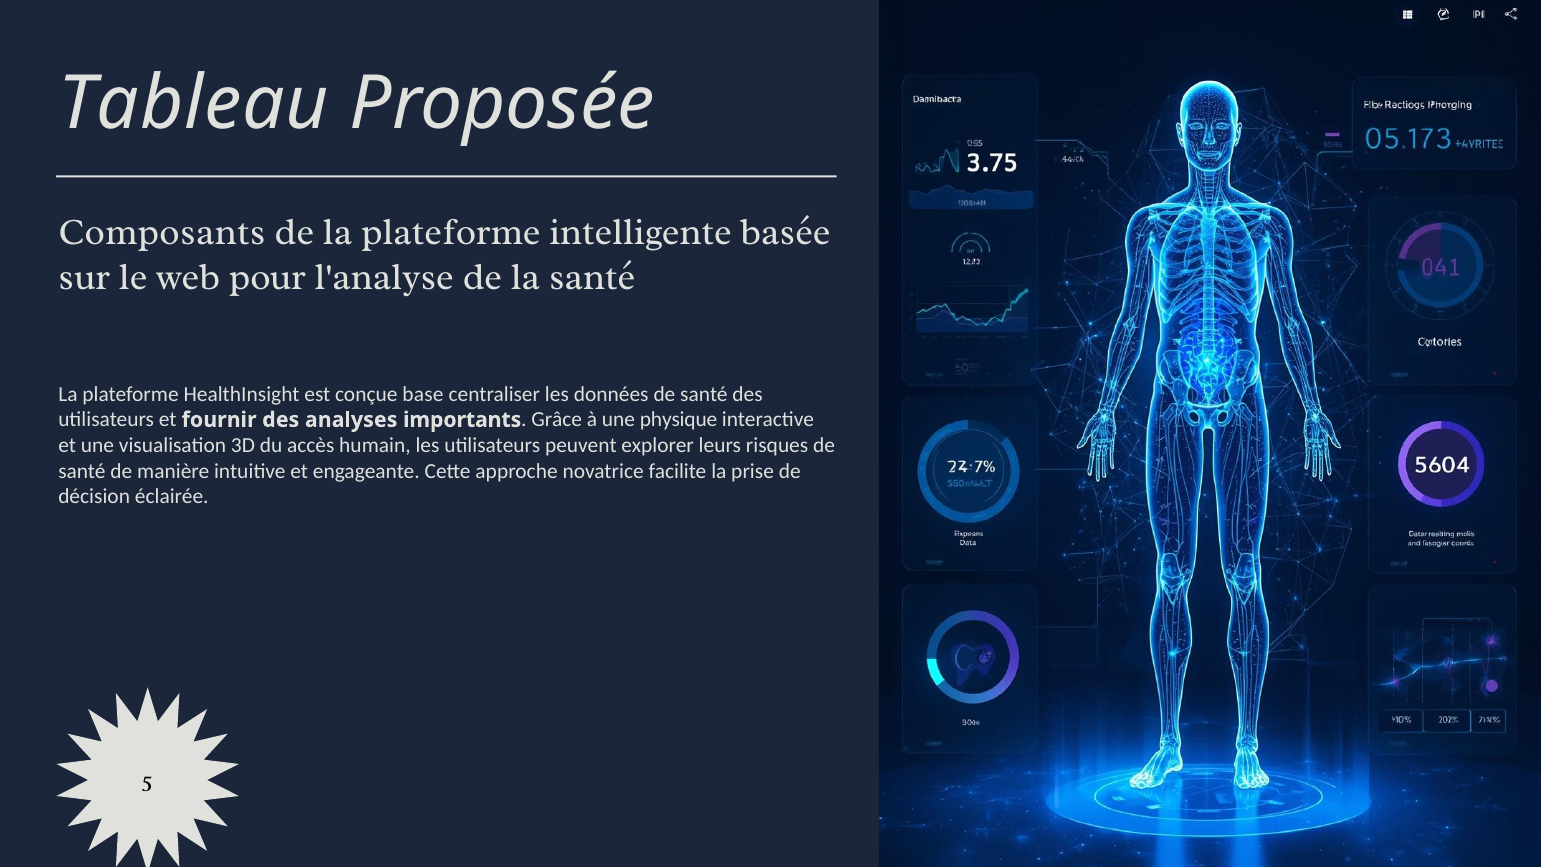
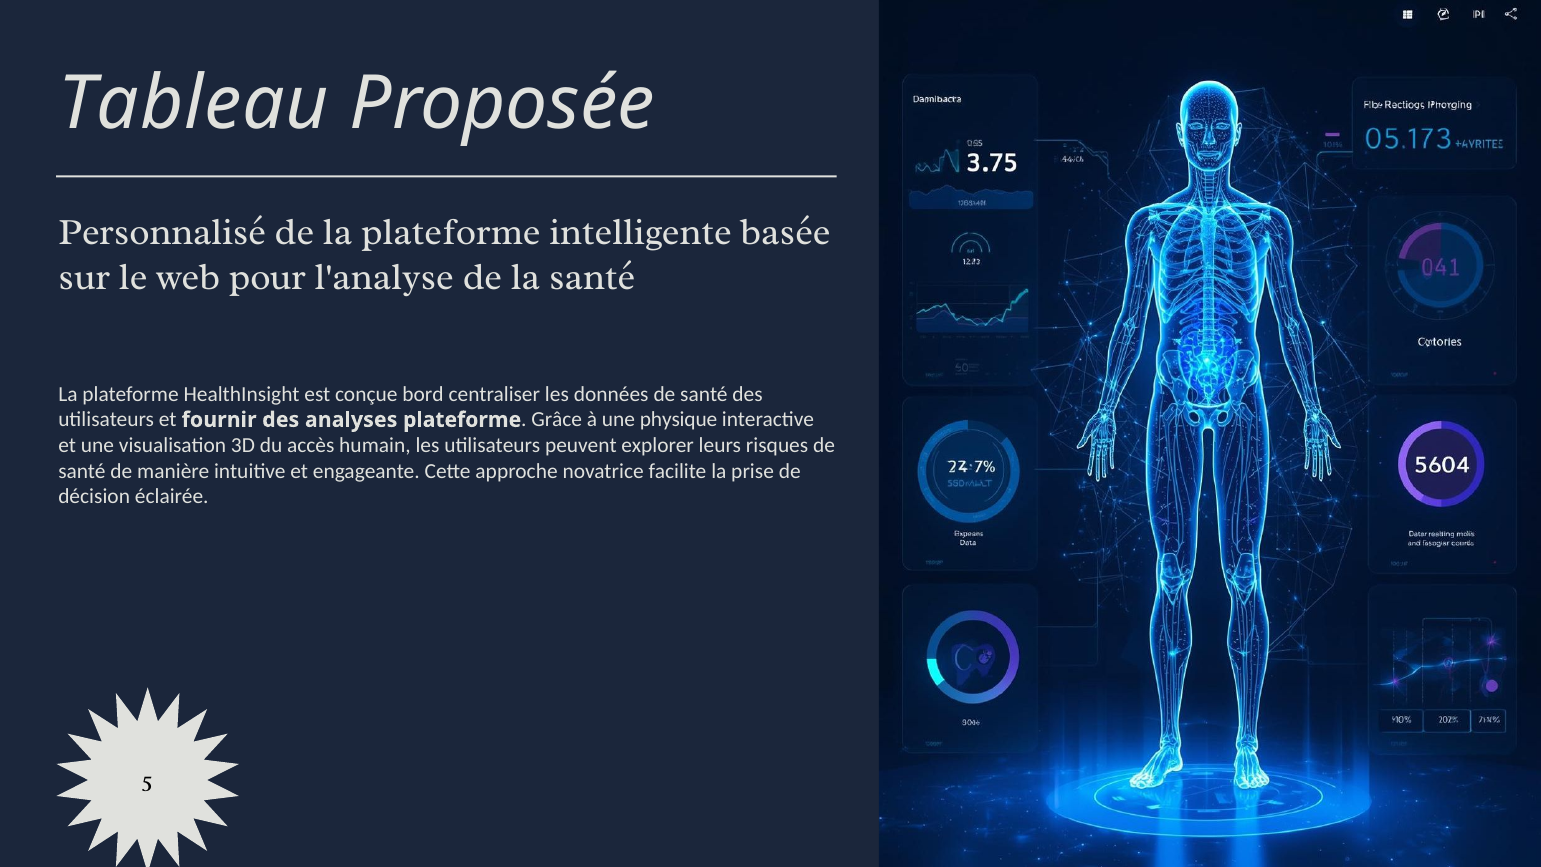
Composants: Composants -> Personnalisé (162, 232)
base: base -> bord (423, 394)
analyses importants: importants -> plateforme (462, 420)
